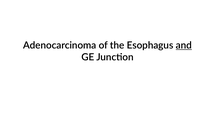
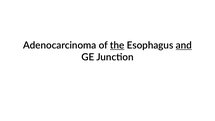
the underline: none -> present (117, 45)
